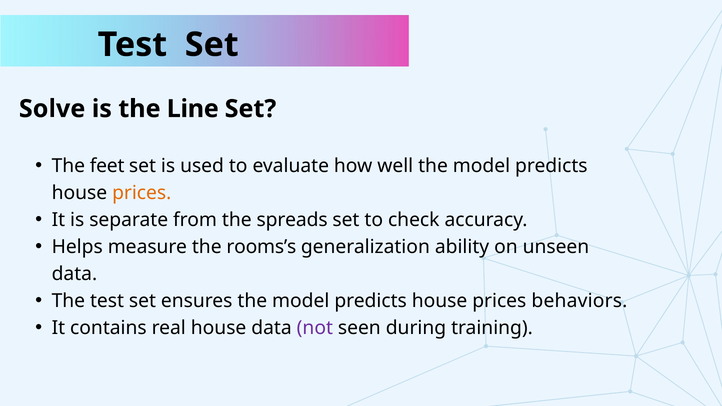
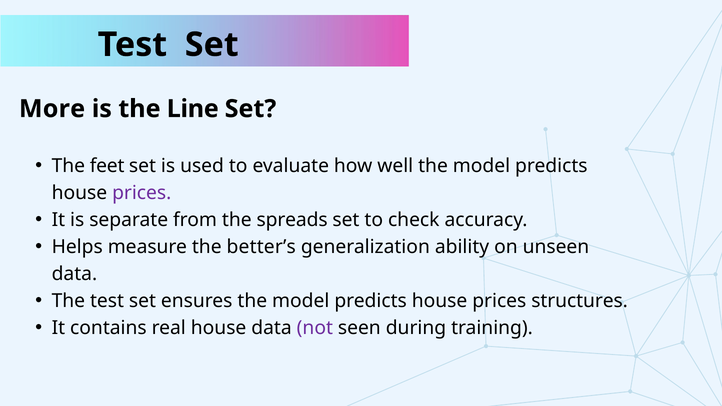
Solve: Solve -> More (52, 109)
prices colour: orange -> purple (142, 193)
rooms’s: rooms’s -> better’s (261, 247)
behaviors: behaviors -> structures (580, 301)
